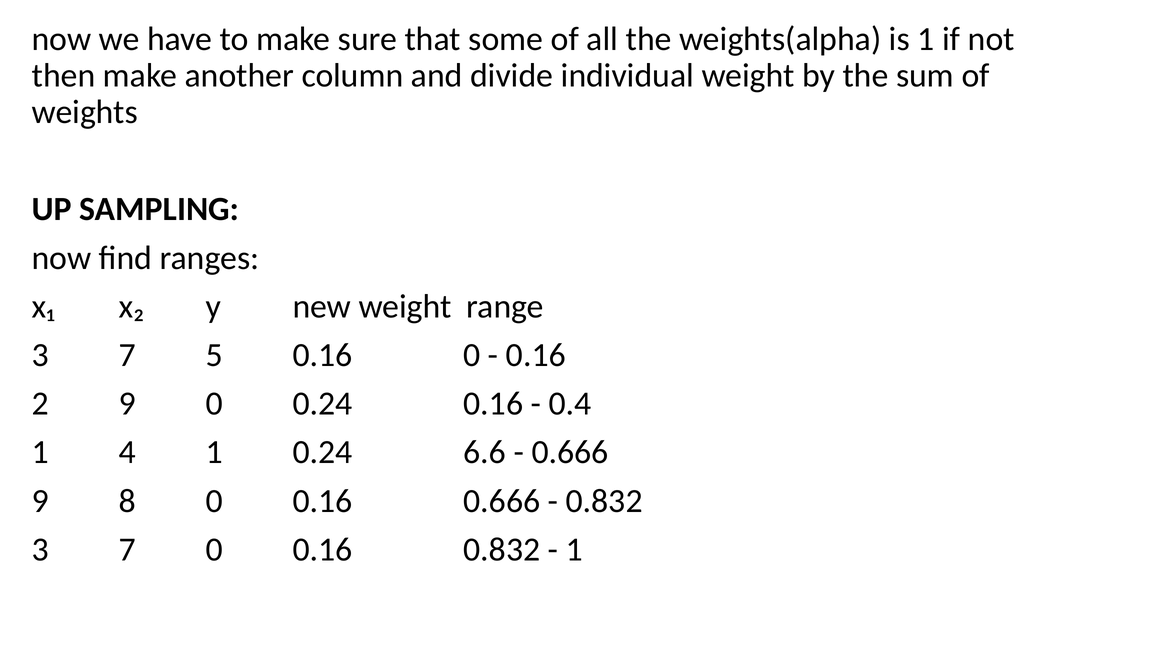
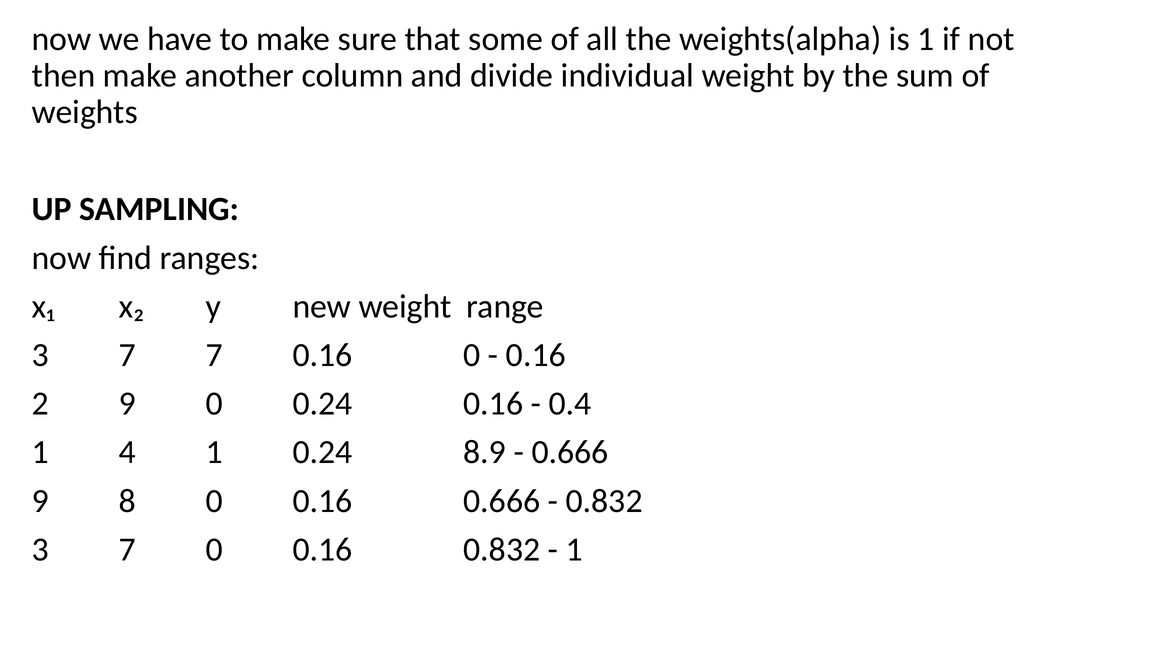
7 5: 5 -> 7 (214, 355)
6.6: 6.6 -> 8.9 (485, 452)
